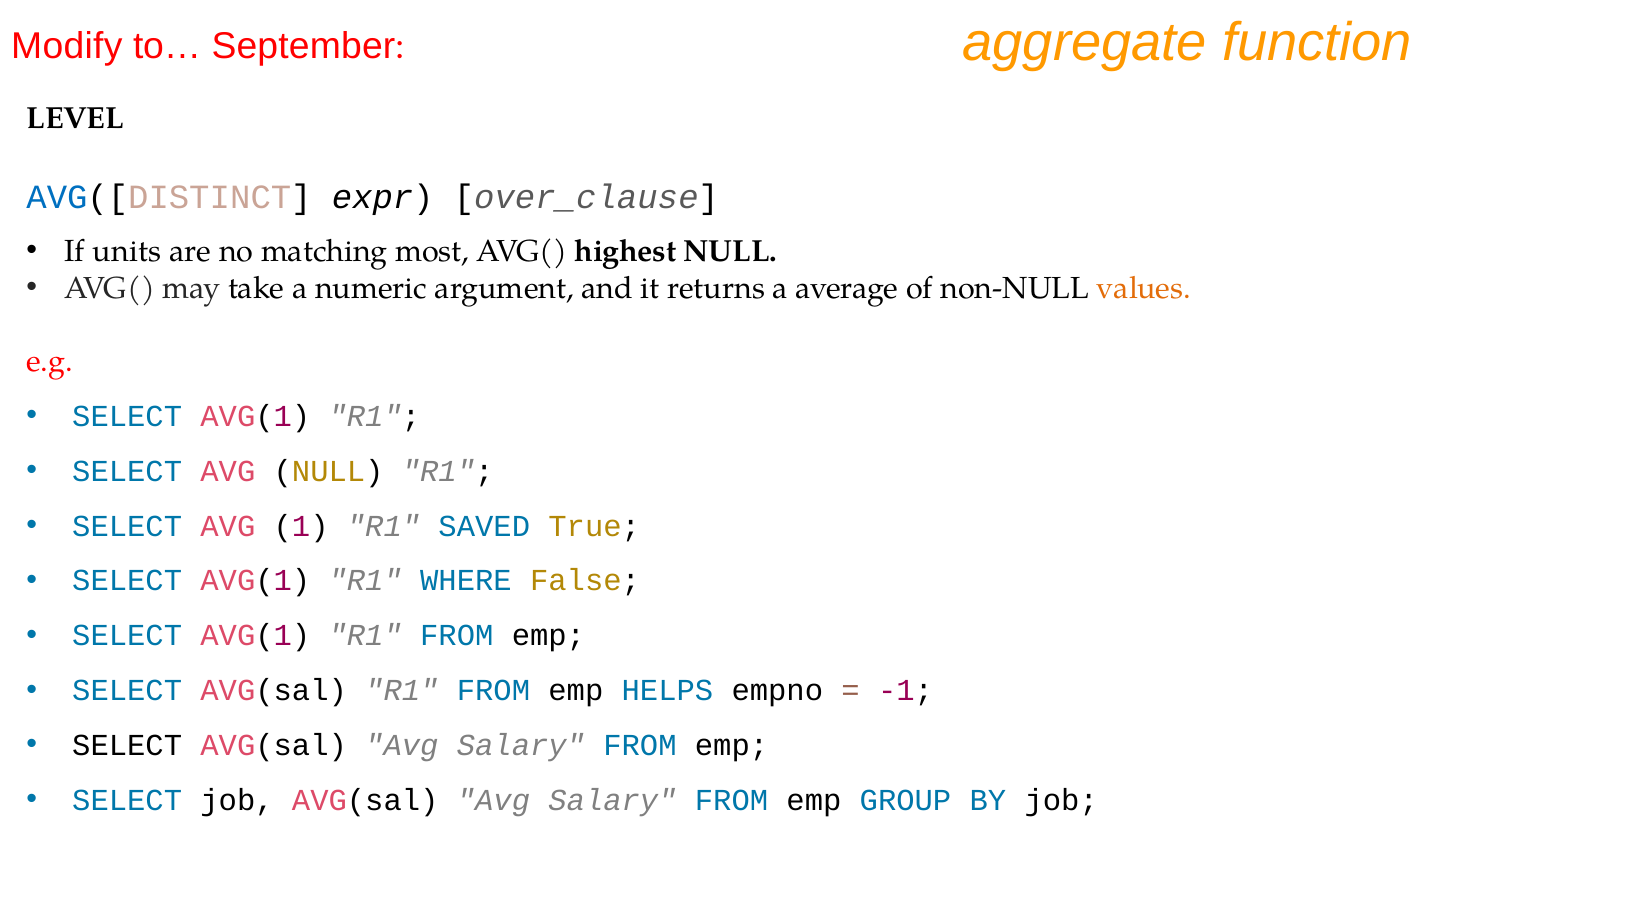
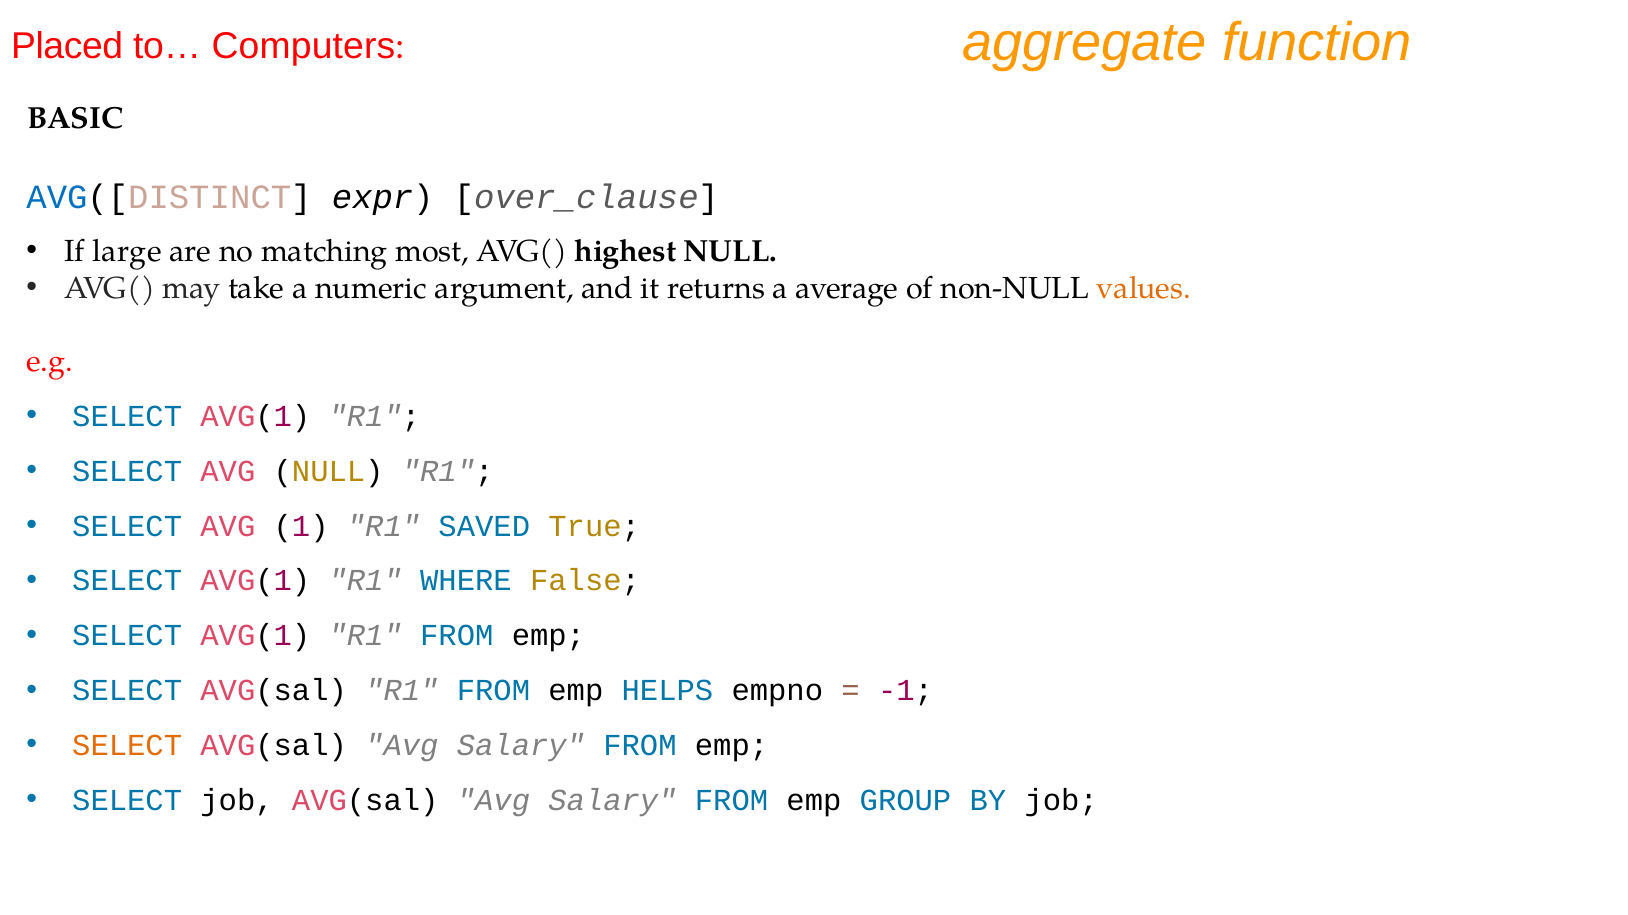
Modify: Modify -> Placed (67, 47)
September: September -> Computers (303, 47)
LEVEL: LEVEL -> BASIC (75, 119)
units: units -> large (127, 252)
SELECT colour: black -> orange (127, 746)
